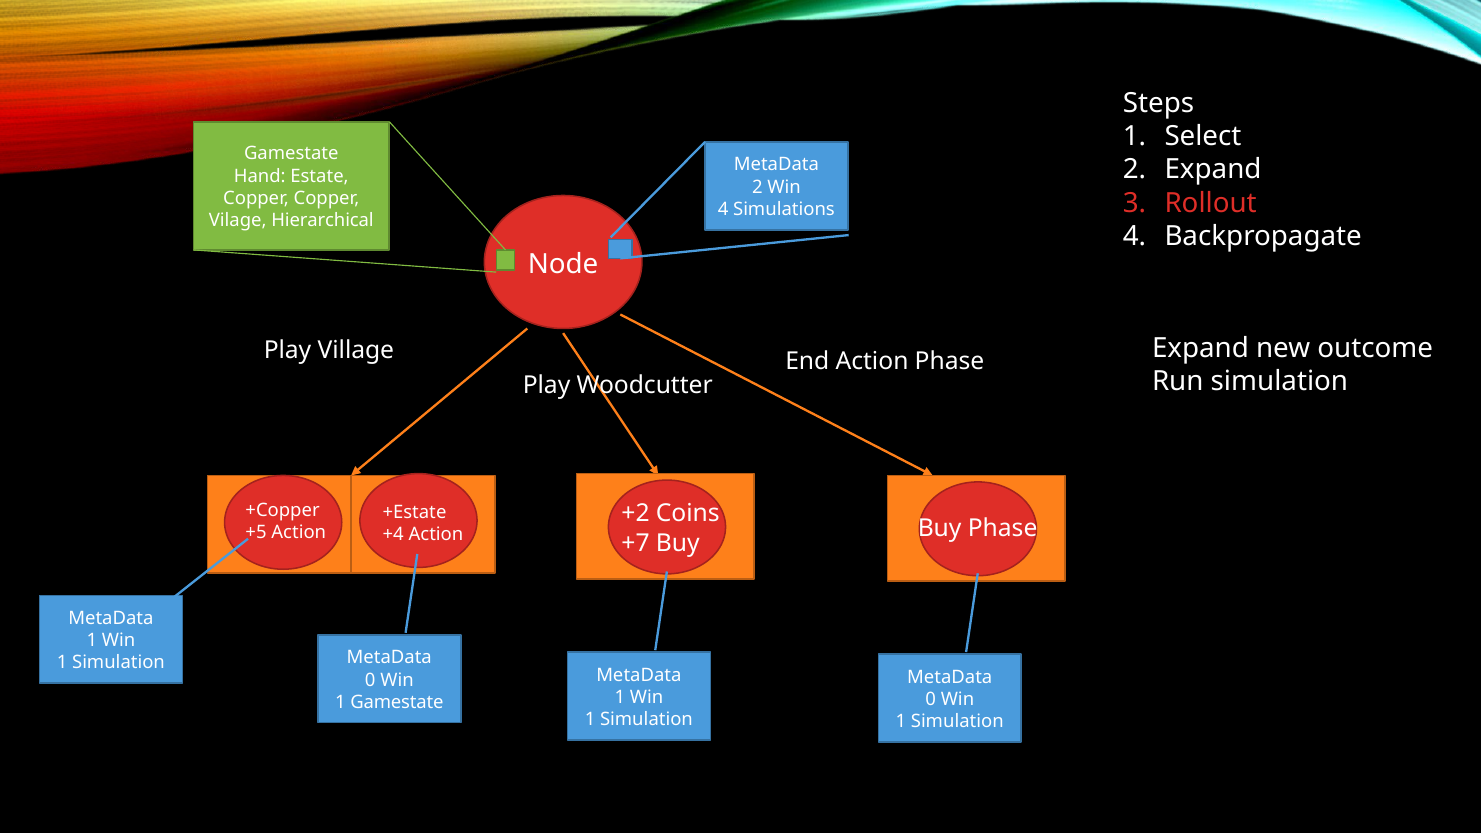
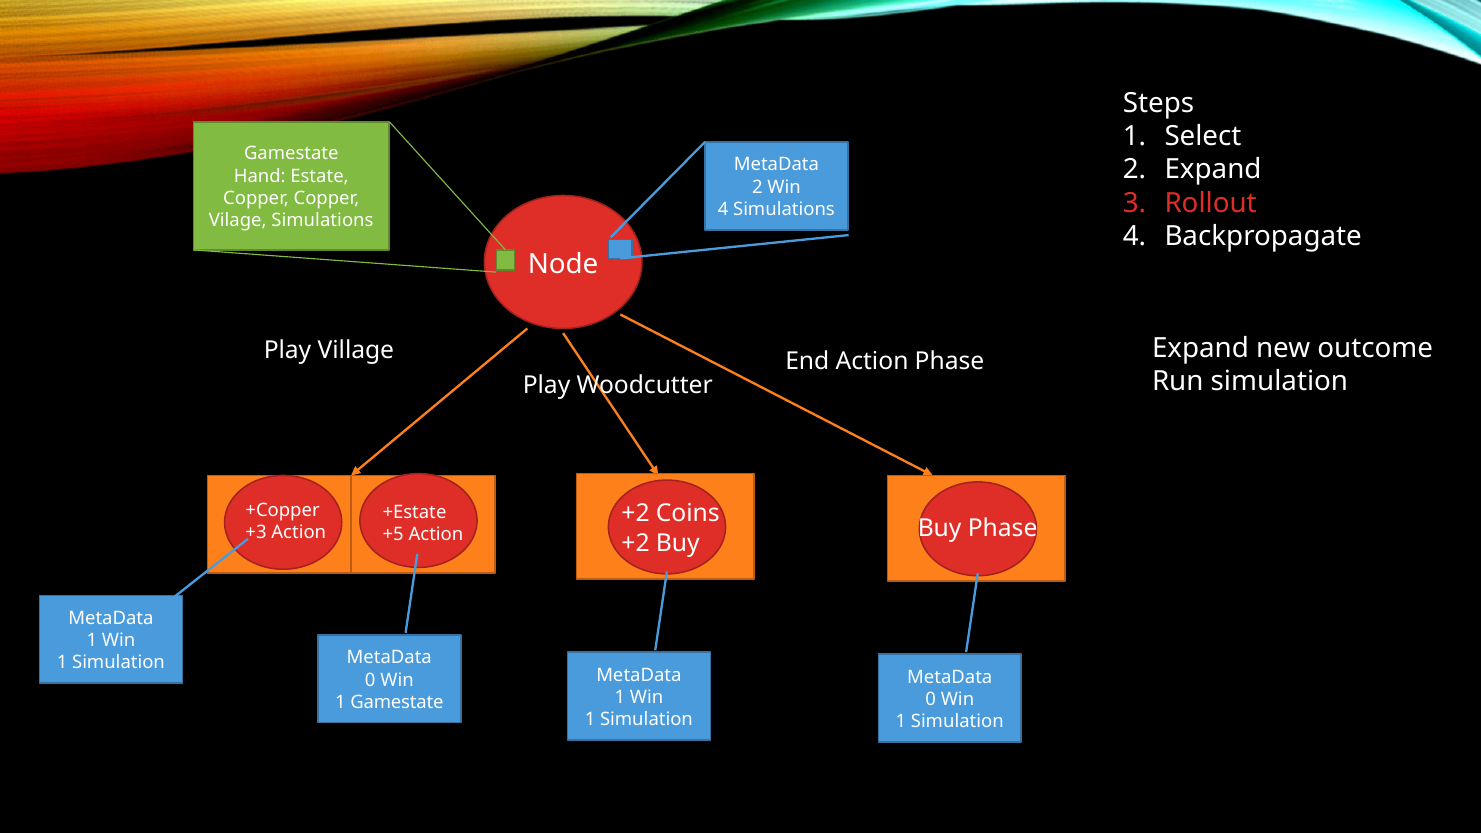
Vilage Hierarchical: Hierarchical -> Simulations (322, 220)
+5: +5 -> +3 (256, 532)
+4: +4 -> +5 (393, 535)
+7: +7 -> +2 (636, 543)
